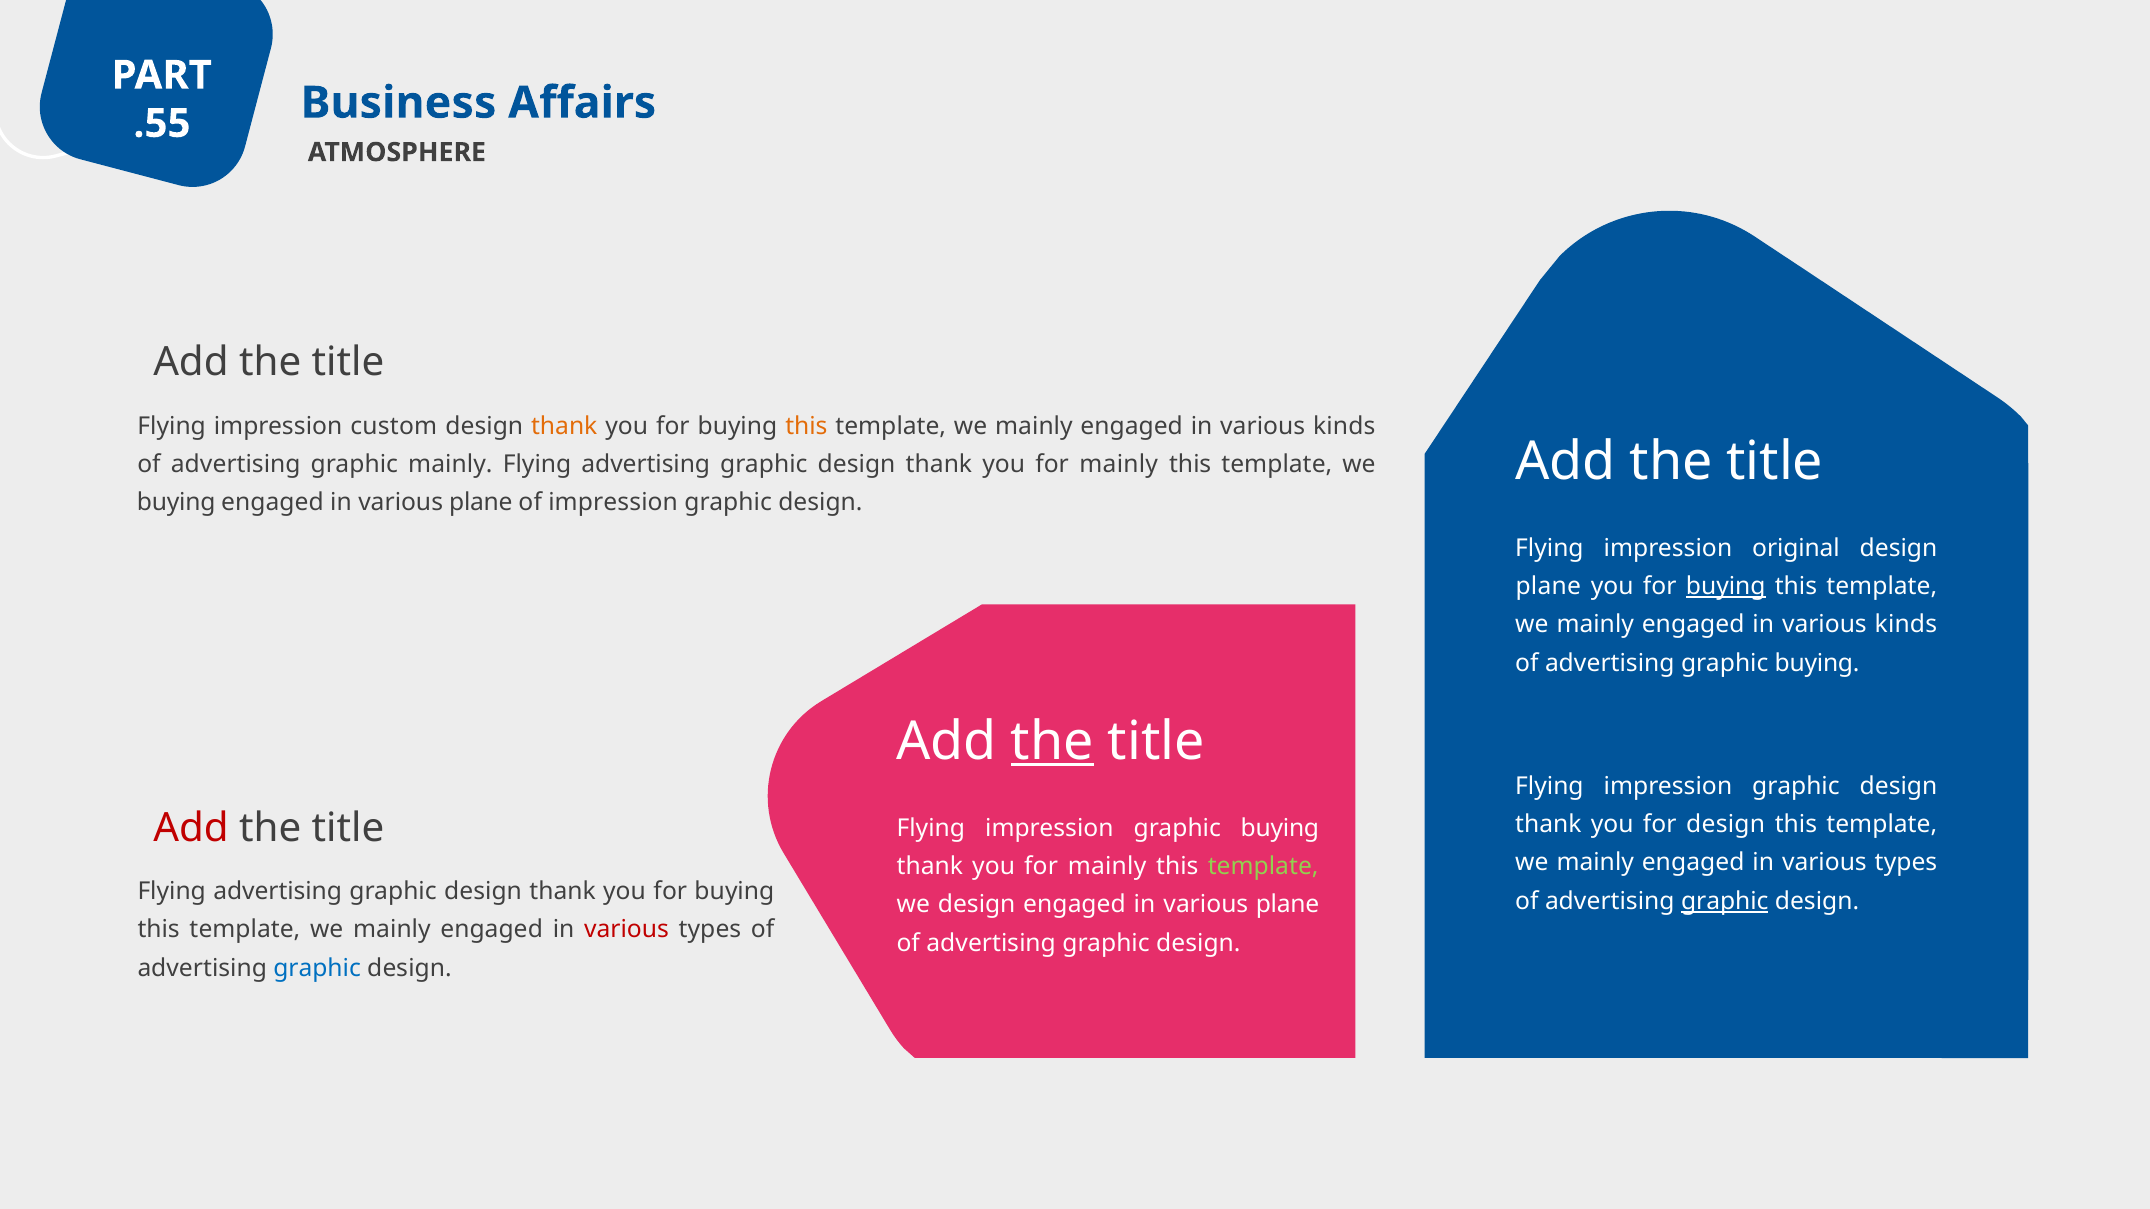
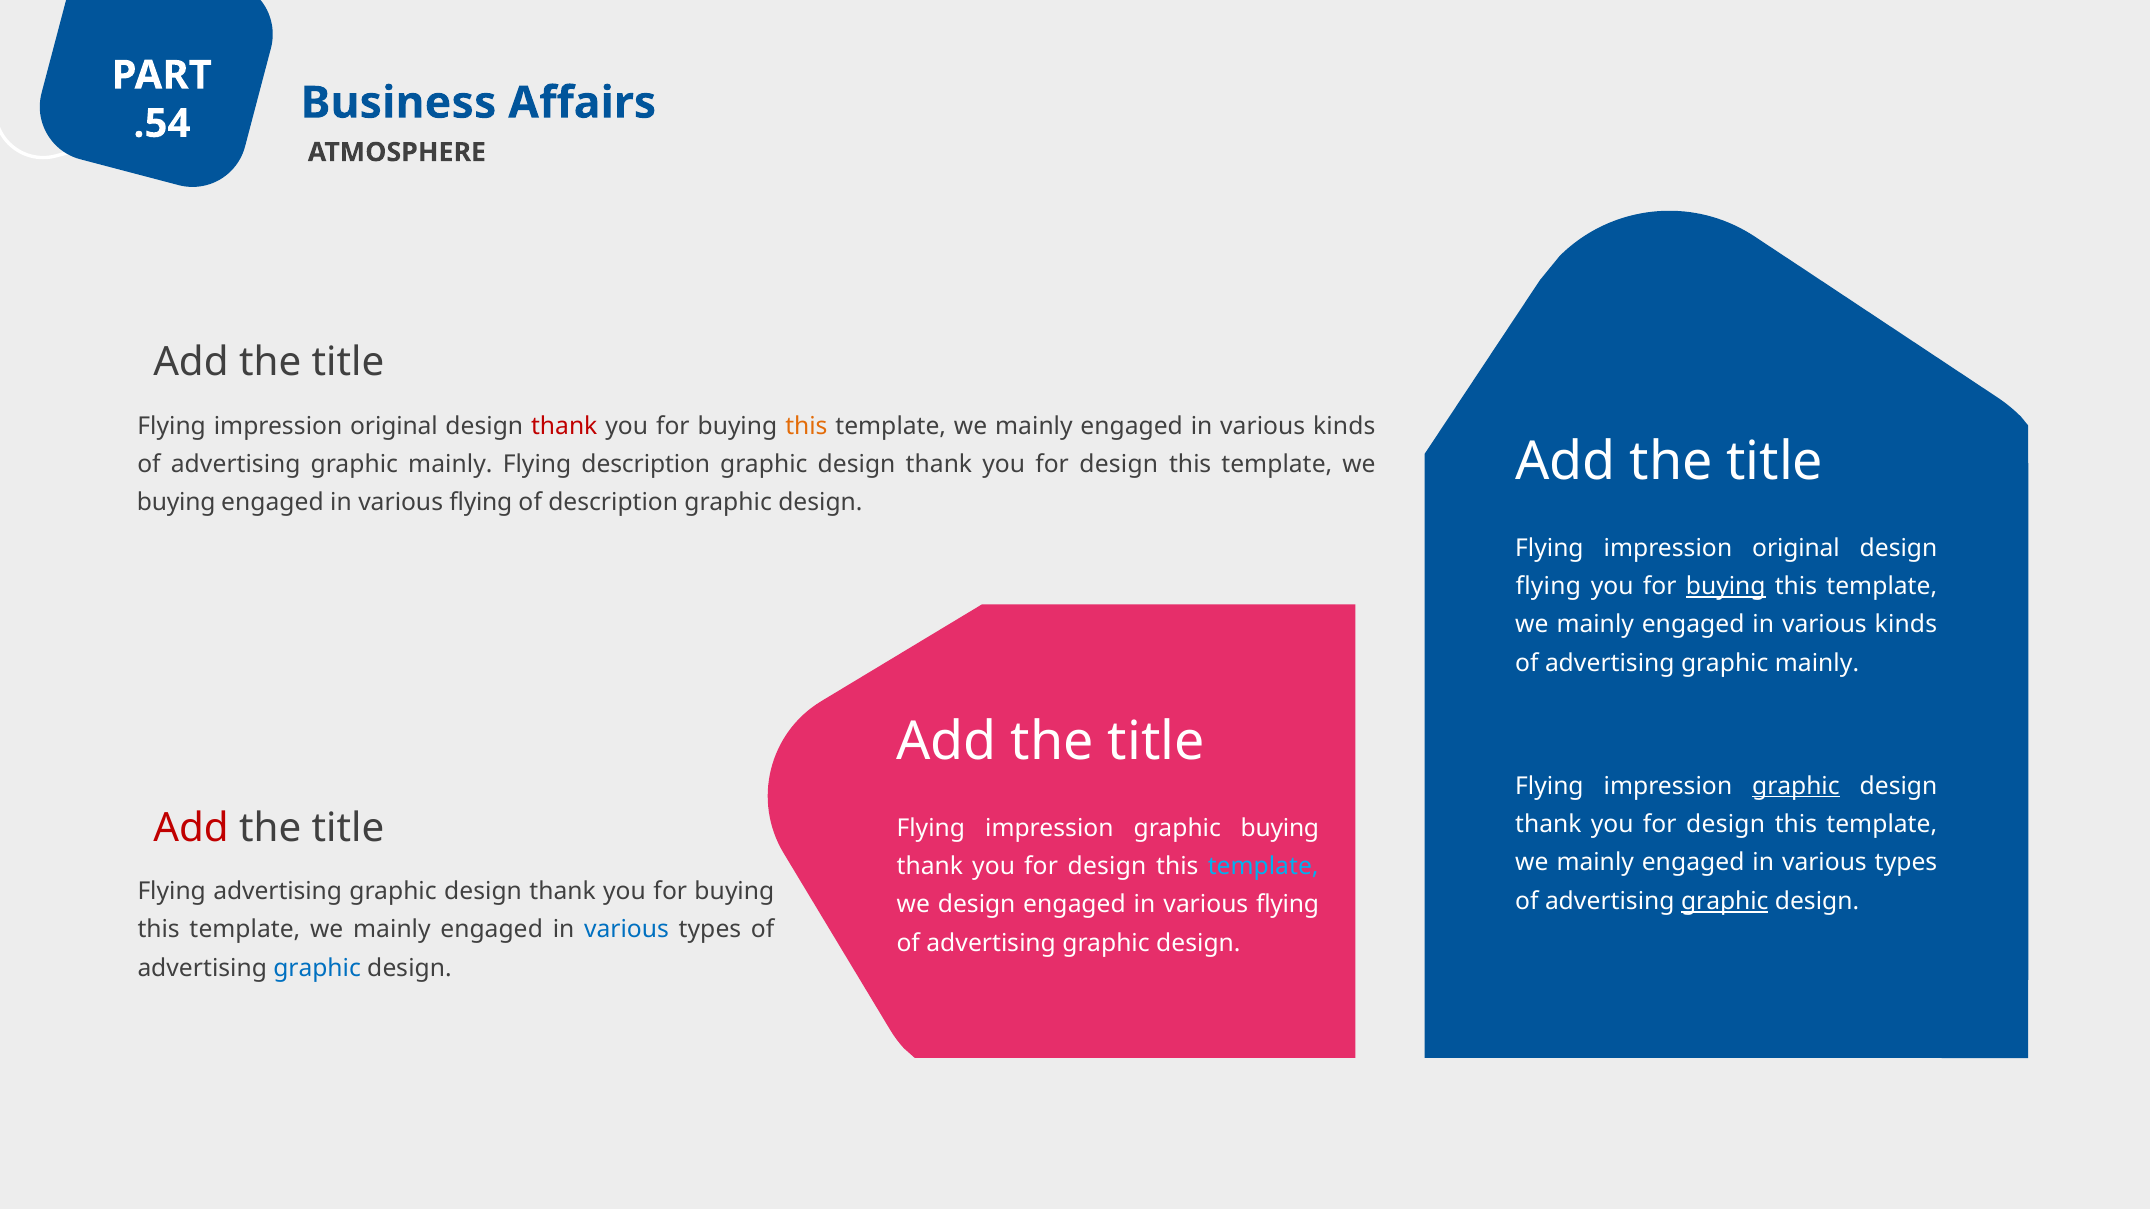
.55: .55 -> .54 (162, 124)
custom: custom -> original (394, 426)
thank colour: orange -> red (564, 426)
advertising: advertising -> description (646, 464)
mainly: mainly -> design (1119, 464)
plane: plane -> flying (481, 503)
of impression: impression -> description (613, 503)
plane: plane -> flying (1548, 587)
buying: buying -> mainly (1817, 663)
the underline: present -> none (1052, 742)
graphic underline: none -> present (1796, 786)
mainly: mainly -> design (1107, 867)
template colour: light green -> light blue (1263, 867)
plane: plane -> flying (1288, 905)
various colour: red -> blue (626, 930)
